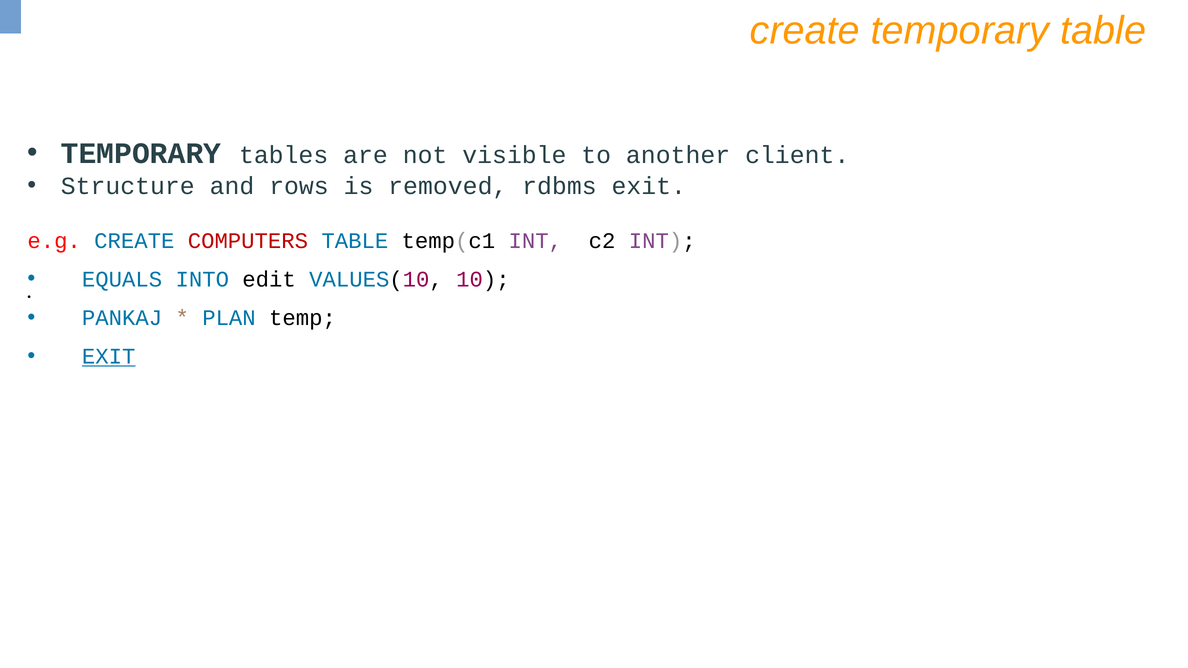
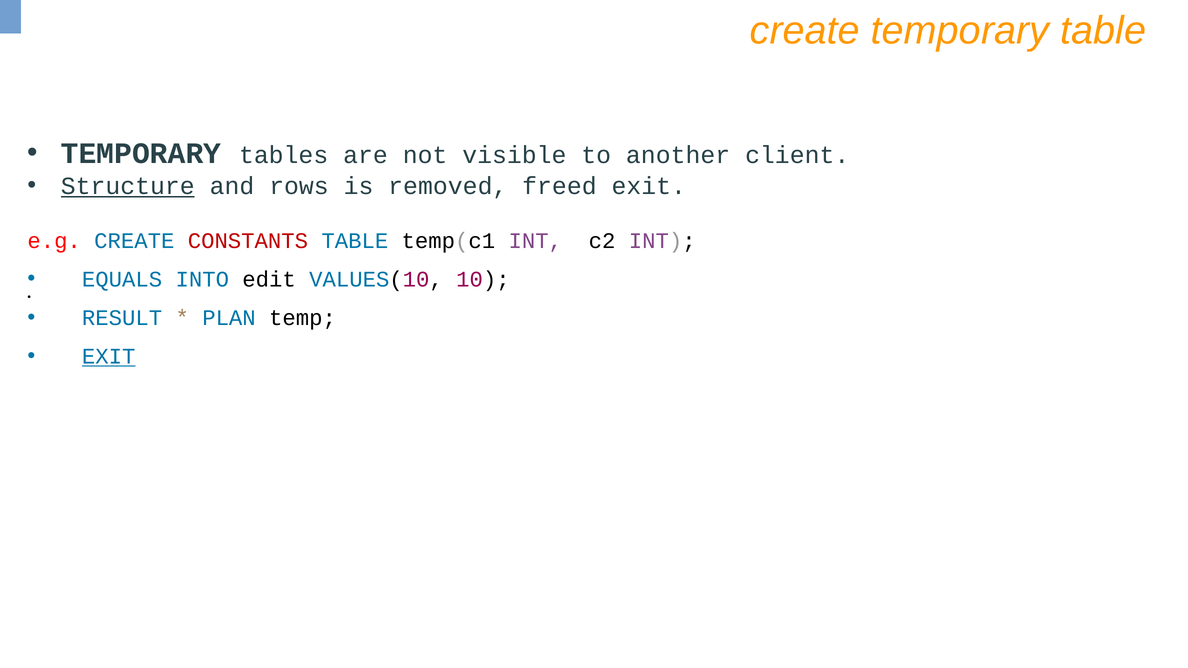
Structure underline: none -> present (128, 186)
rdbms: rdbms -> freed (559, 186)
COMPUTERS: COMPUTERS -> CONSTANTS (248, 241)
PANKAJ: PANKAJ -> RESULT (122, 318)
